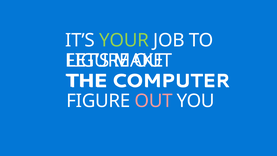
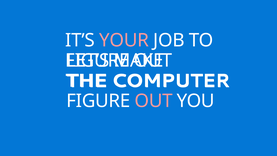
YOUR colour: light green -> pink (124, 40)
